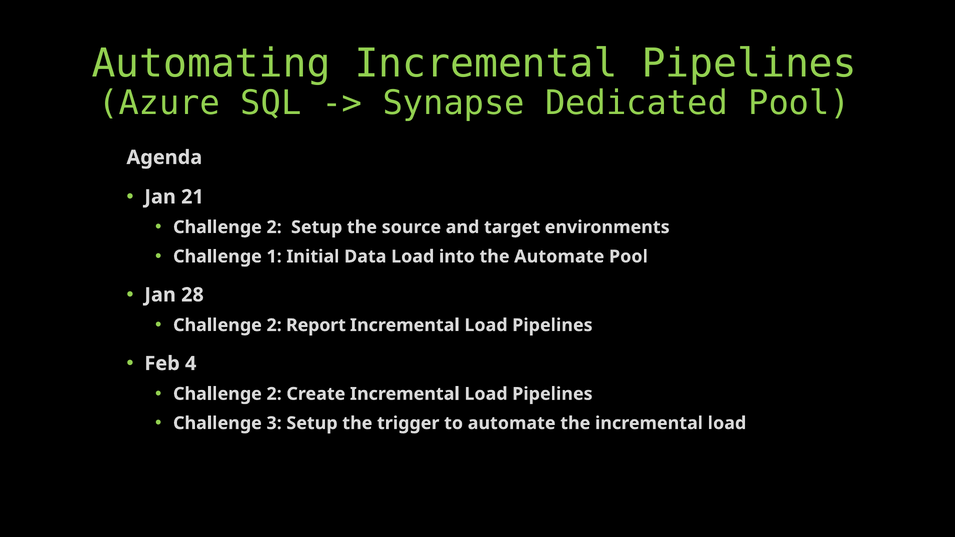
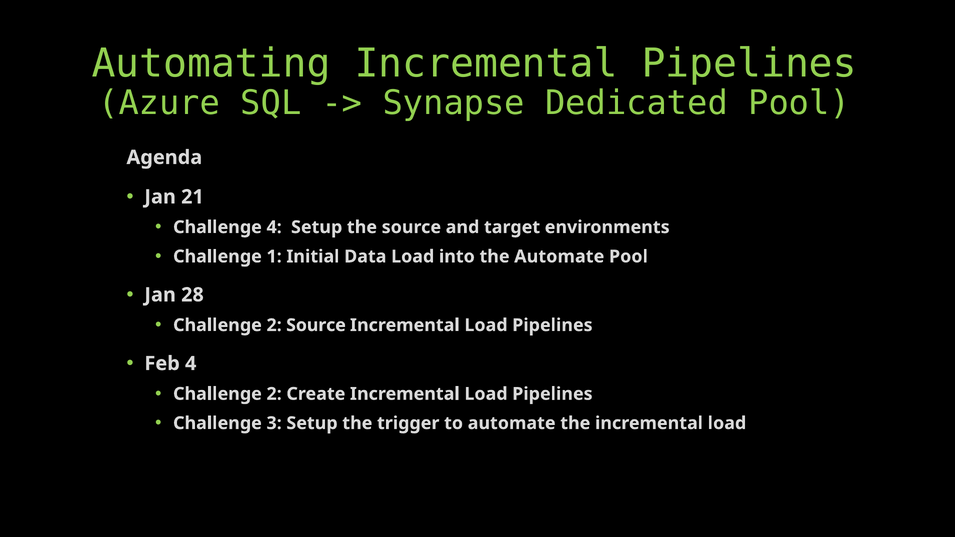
2: 2 -> 4 (274, 227)
2 Report: Report -> Source (316, 325)
